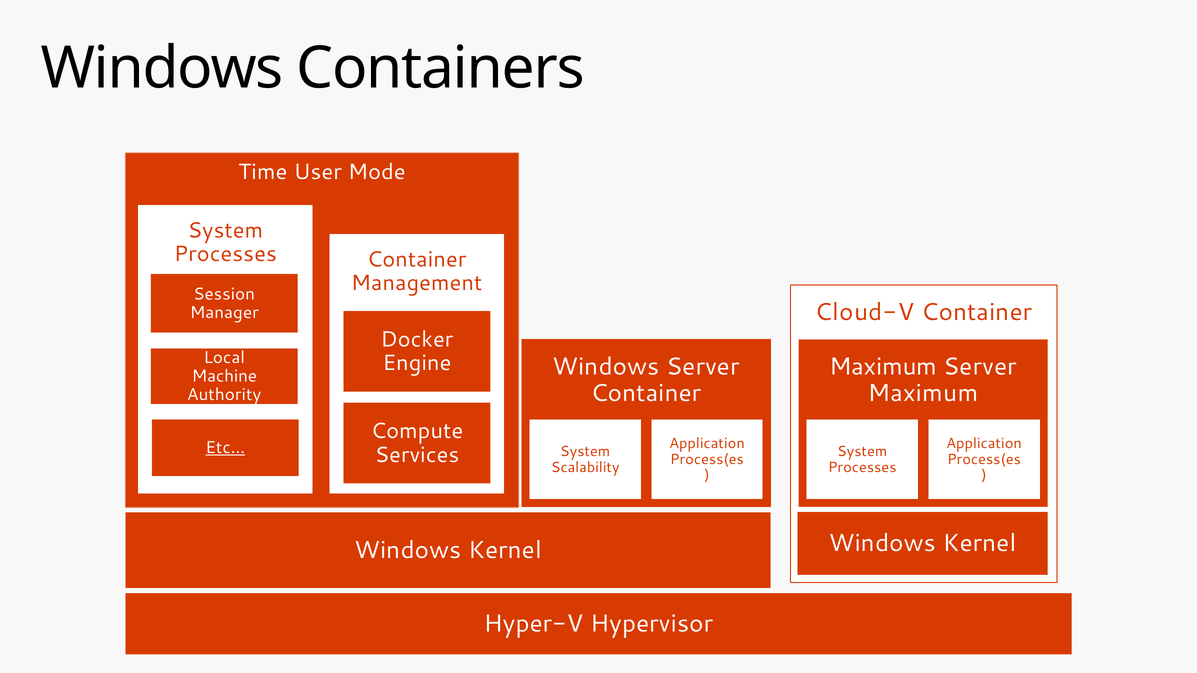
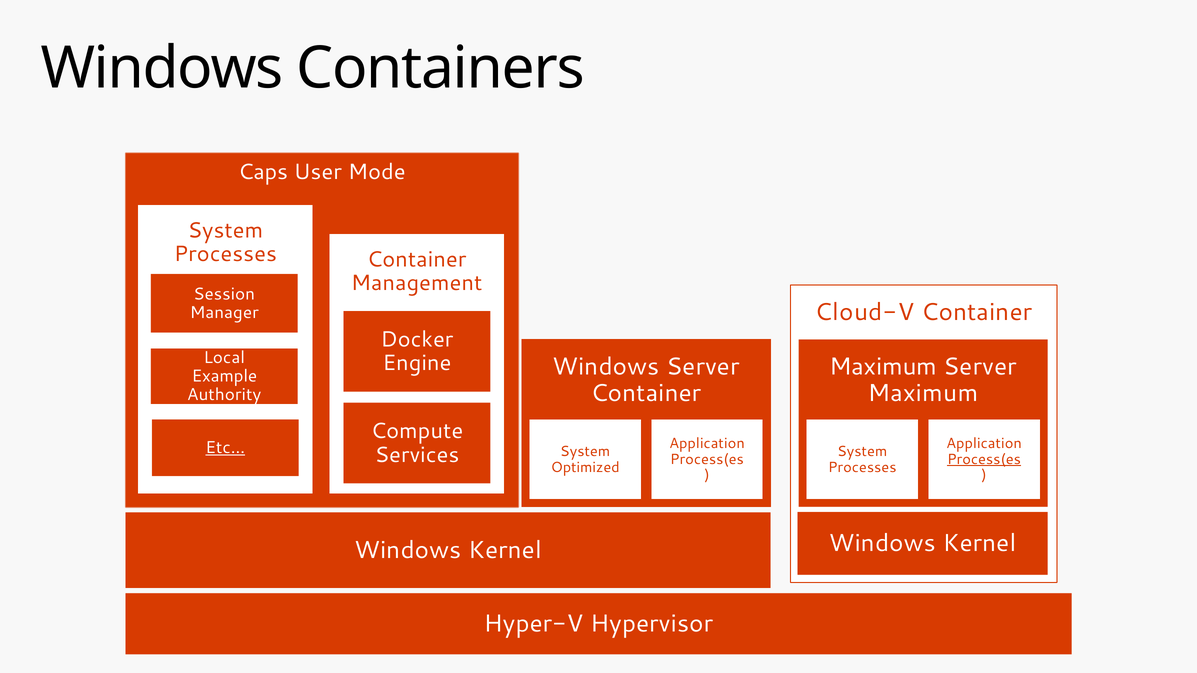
Time: Time -> Caps (263, 172)
Machine: Machine -> Example (224, 376)
Process(es underline: none -> present (984, 459)
Scalability: Scalability -> Optimized (585, 467)
